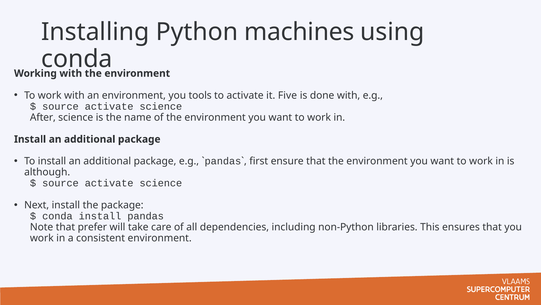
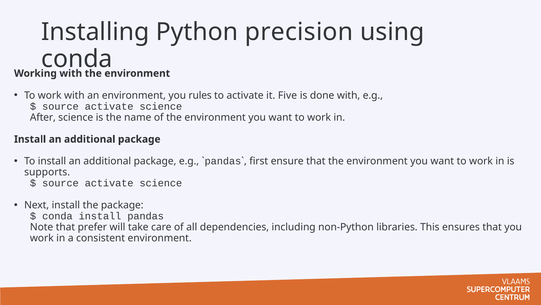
machines: machines -> precision (299, 32)
tools: tools -> rules (200, 95)
although: although -> supports (47, 172)
